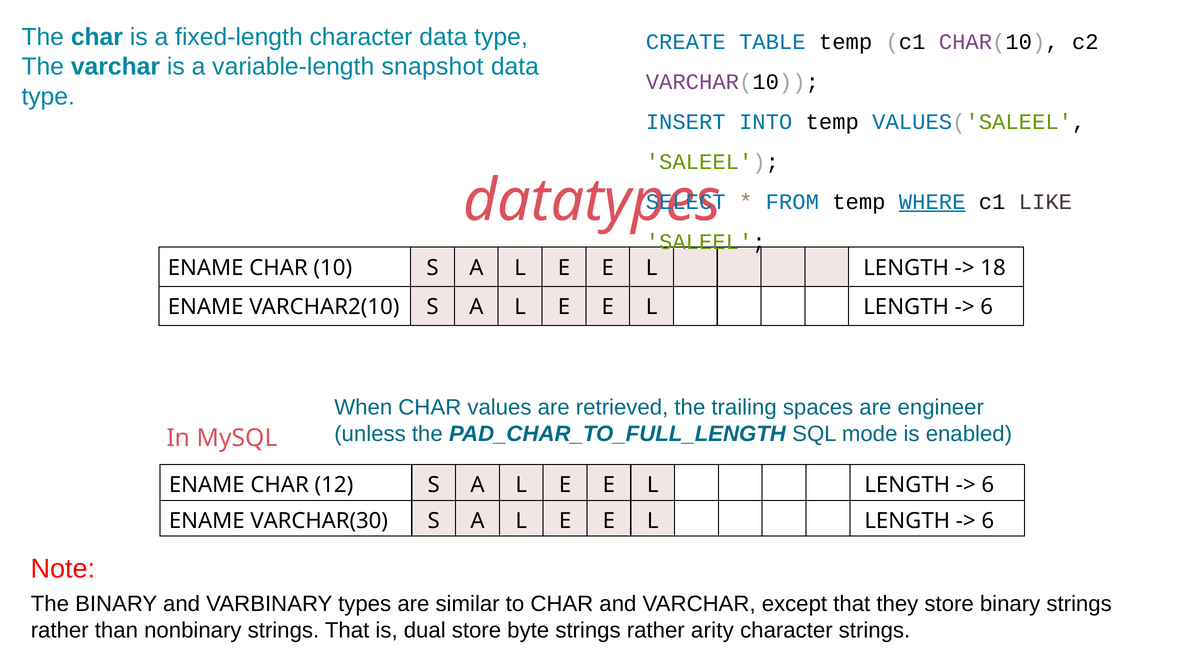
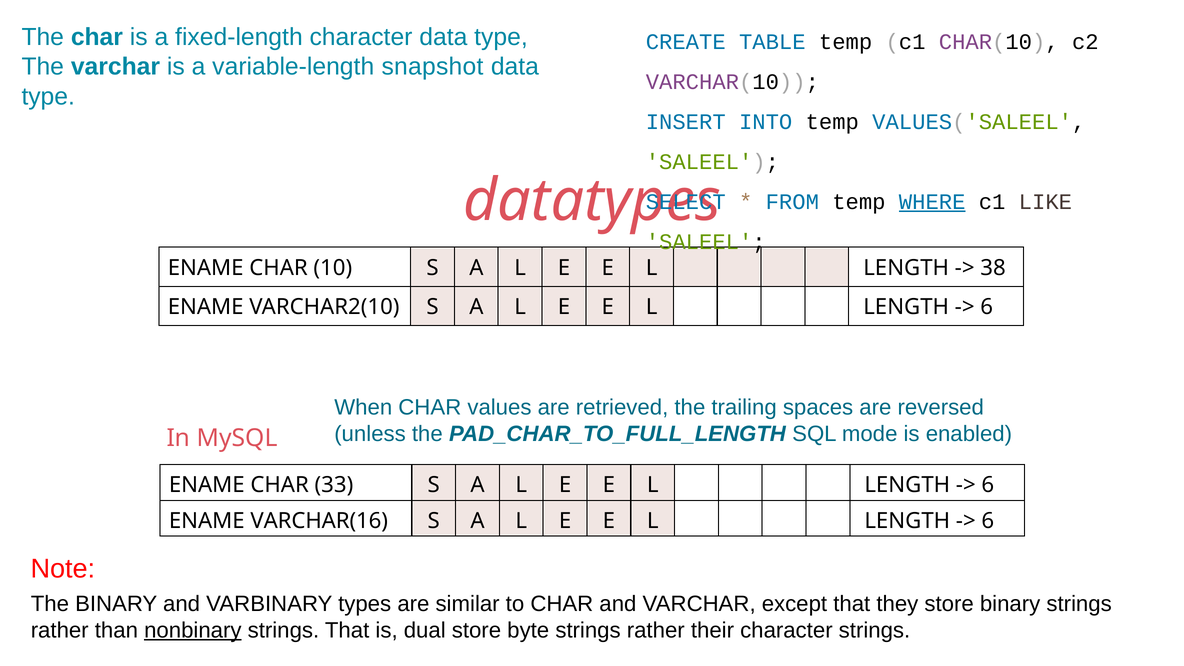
18: 18 -> 38 (993, 268)
engineer: engineer -> reversed (941, 407)
12: 12 -> 33 (334, 485)
VARCHAR(30: VARCHAR(30 -> VARCHAR(16 (319, 521)
nonbinary underline: none -> present (193, 630)
arity: arity -> their (712, 630)
